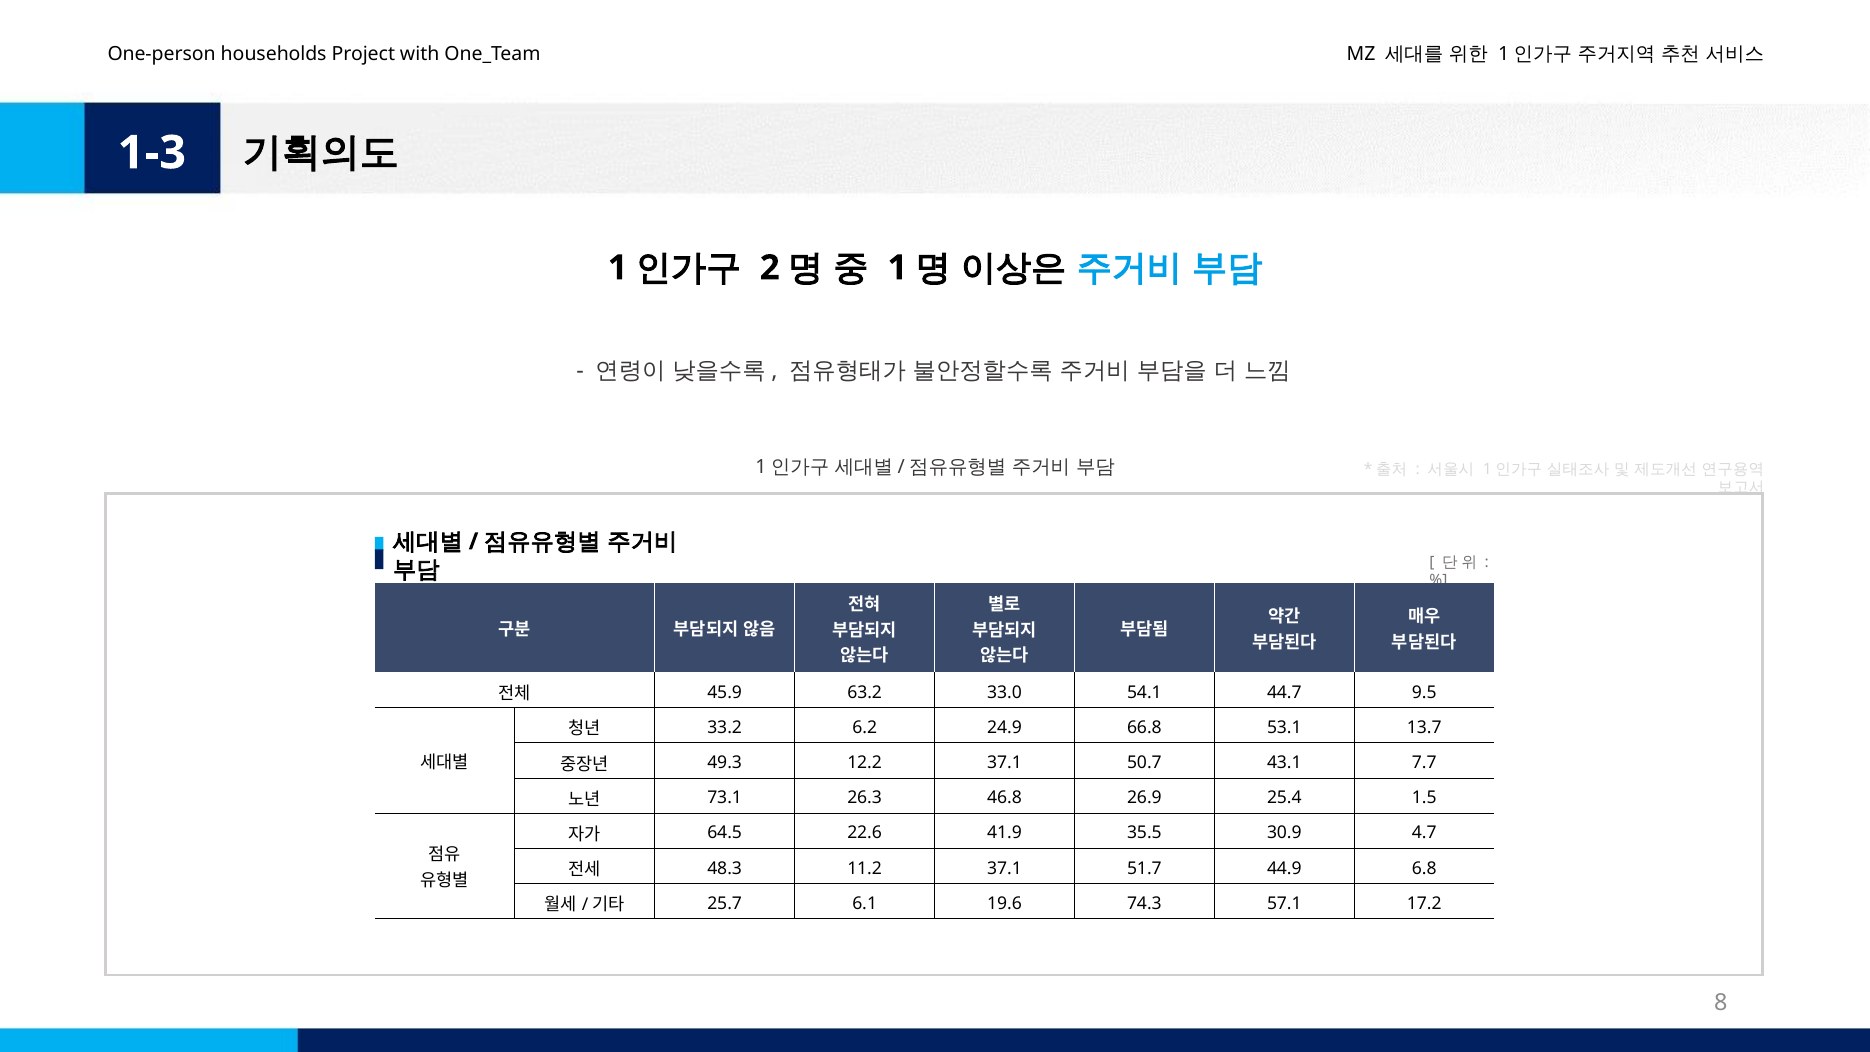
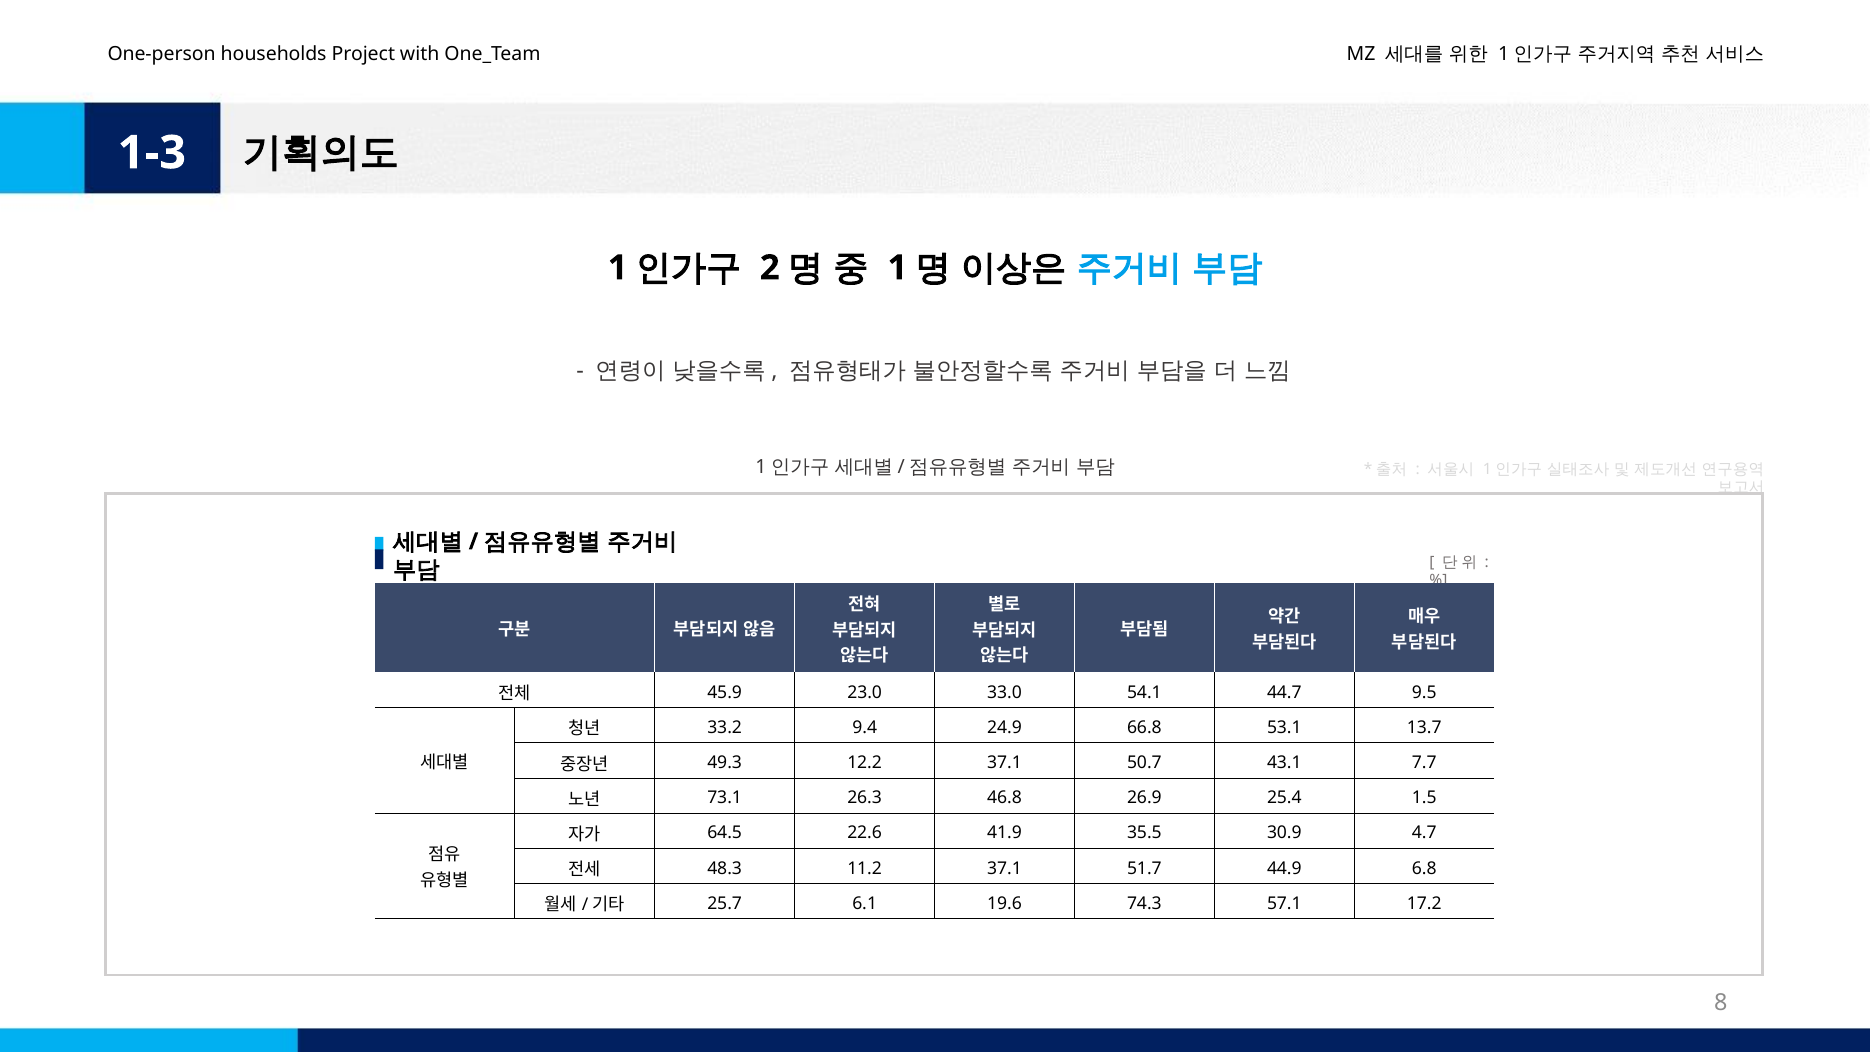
63.2: 63.2 -> 23.0 (865, 692)
6.2: 6.2 -> 9.4 (865, 727)
